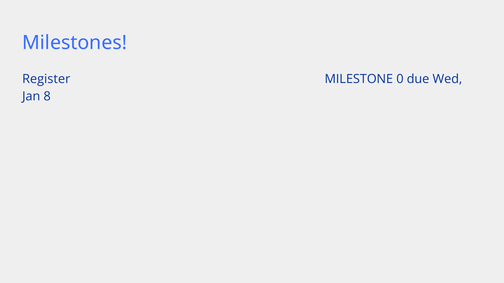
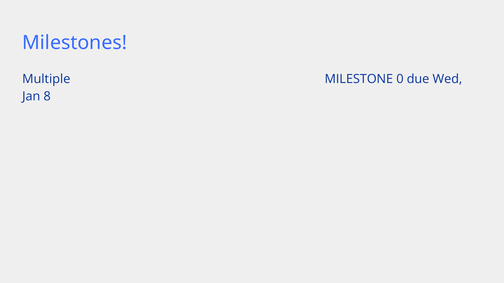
Register: Register -> Multiple (46, 79)
